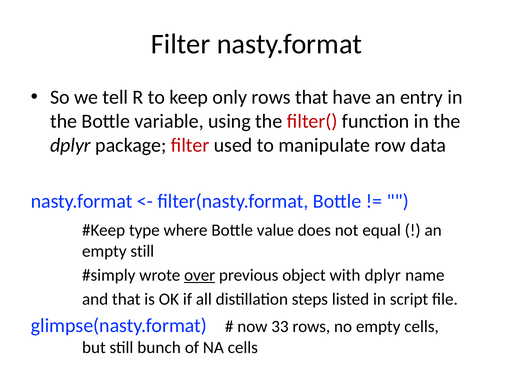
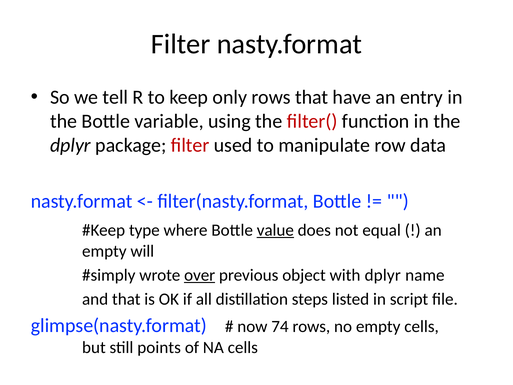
value underline: none -> present (275, 230)
empty still: still -> will (142, 251)
33: 33 -> 74 (280, 326)
bunch: bunch -> points (159, 347)
